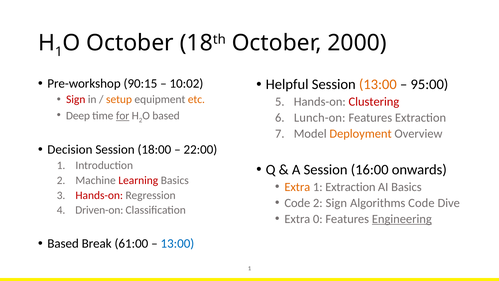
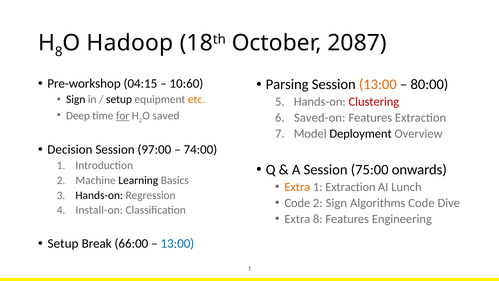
1: 1 -> 8 (59, 52)
October: October -> Hadoop (130, 43)
2000: 2000 -> 2087 (357, 43)
90:15: 90:15 -> 04:15 (140, 84)
10:02: 10:02 -> 10:60 (186, 84)
Helpful: Helpful -> Parsing (287, 84)
95:00: 95:00 -> 80:00 (429, 84)
Sign colour: red -> black (76, 99)
setup colour: orange -> black (119, 99)
based: based -> saved (166, 116)
Lunch-on: Lunch-on -> Saved-on (320, 118)
Deployment colour: orange -> black (361, 134)
18:00: 18:00 -> 97:00 (154, 149)
22:00: 22:00 -> 74:00 (200, 149)
16:00: 16:00 -> 75:00 (370, 169)
Learning colour: red -> black (138, 180)
AI Basics: Basics -> Lunch (406, 187)
Hands-on colour: red -> black (99, 195)
Driven-on: Driven-on -> Install-on (99, 210)
Extra 0: 0 -> 8 (318, 219)
Engineering underline: present -> none (402, 219)
Based: Based -> Setup (63, 243)
61:00: 61:00 -> 66:00 (131, 243)
